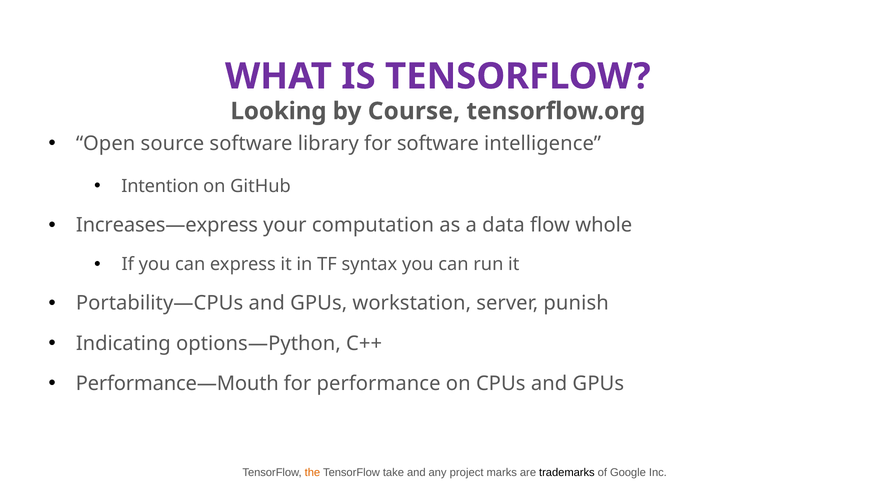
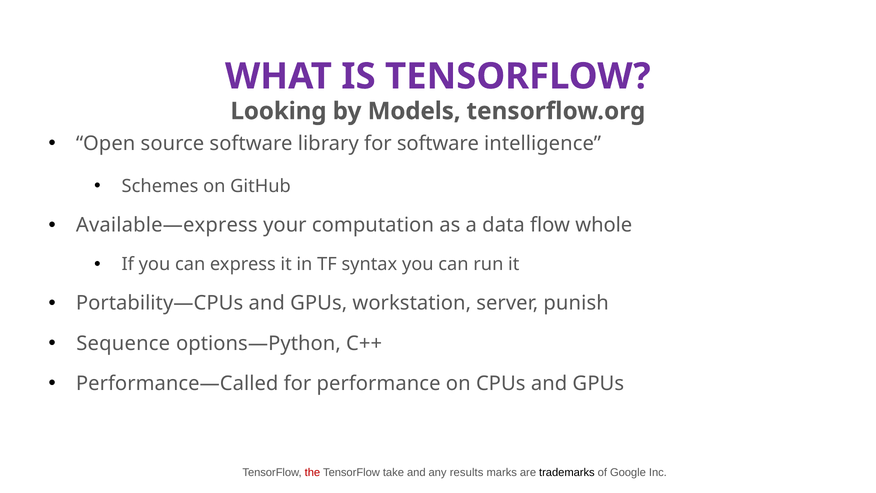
Course: Course -> Models (414, 111)
Intention: Intention -> Schemes (160, 186)
Increases—express: Increases—express -> Available—express (167, 225)
Indicating: Indicating -> Sequence (123, 343)
Performance—Mouth: Performance—Mouth -> Performance—Called (177, 383)
the colour: orange -> red (312, 472)
project: project -> results (467, 472)
